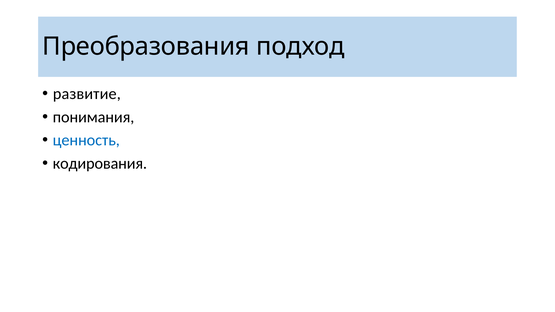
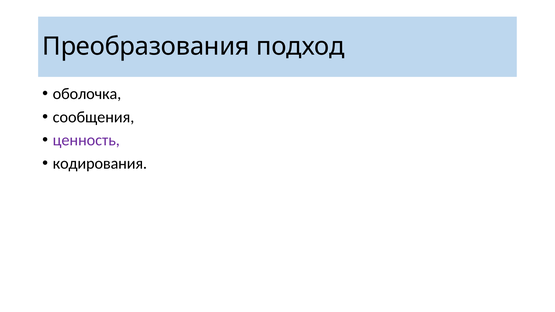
развитие: развитие -> оболочка (87, 94)
понимания: понимания -> сообщения (94, 117)
ценность colour: blue -> purple (86, 140)
